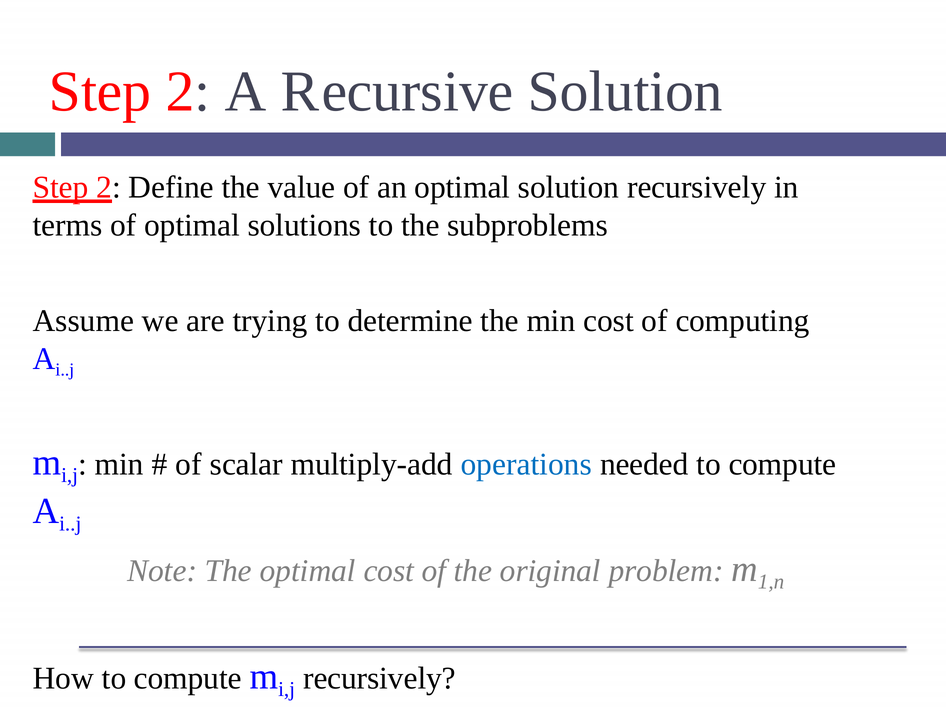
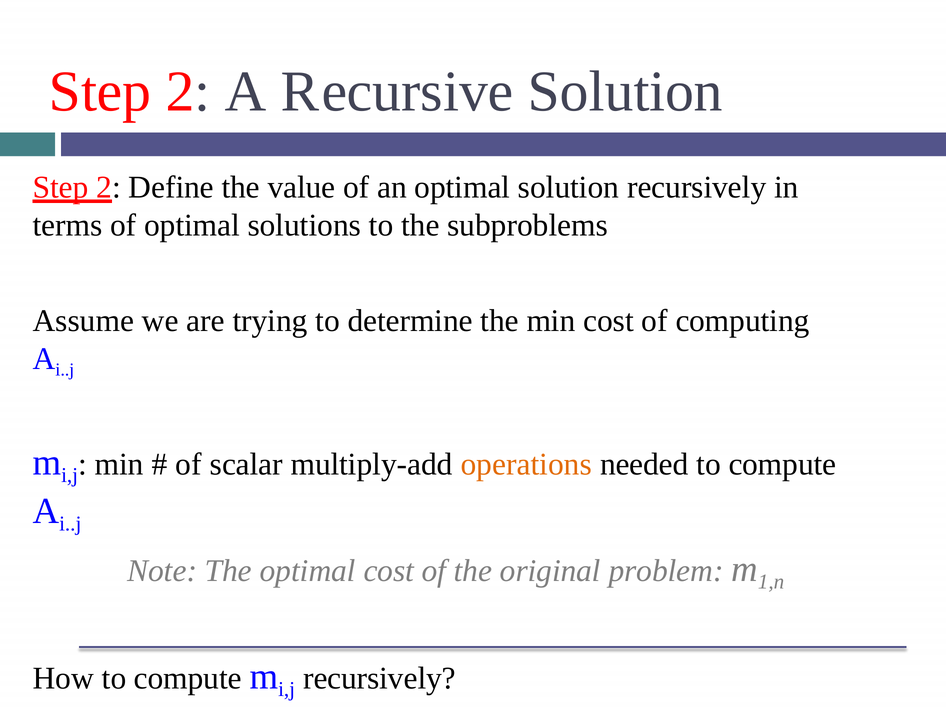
operations colour: blue -> orange (526, 464)
